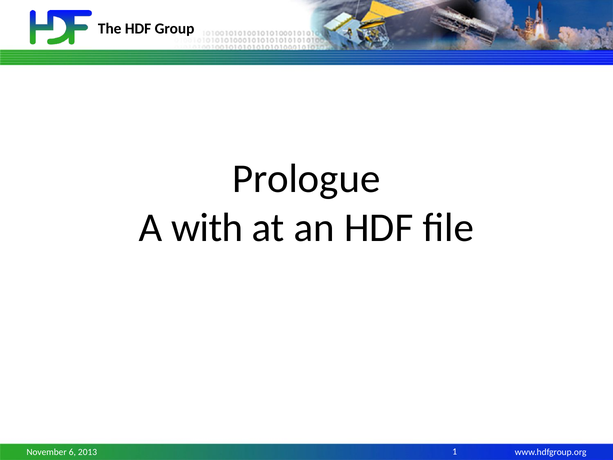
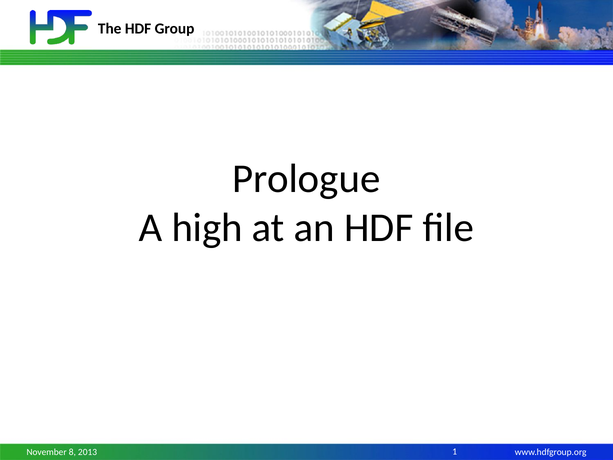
with: with -> high (207, 228)
6: 6 -> 8 (72, 452)
